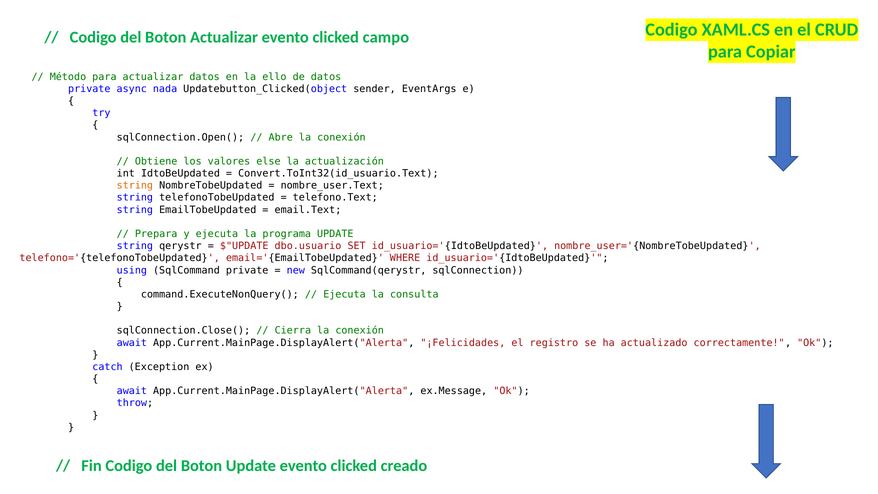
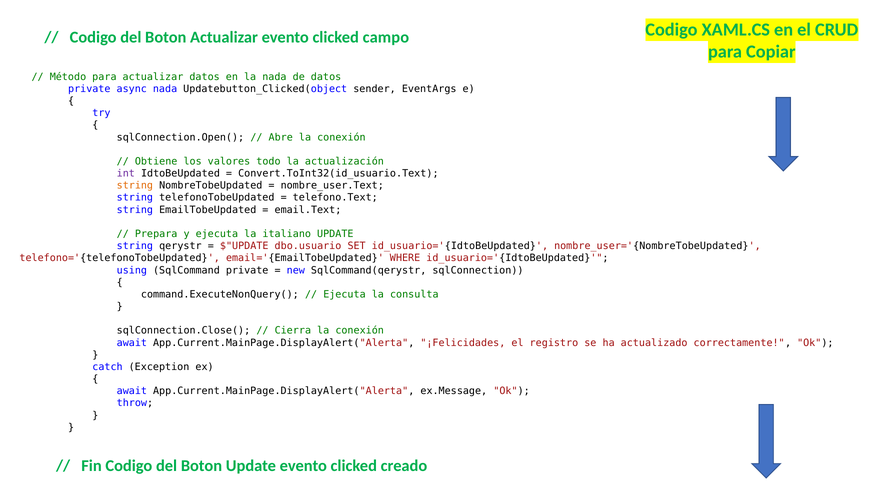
la ello: ello -> nada (274, 77)
else: else -> todo (268, 161)
int colour: black -> purple (126, 173)
programa: programa -> italiano (287, 234)
